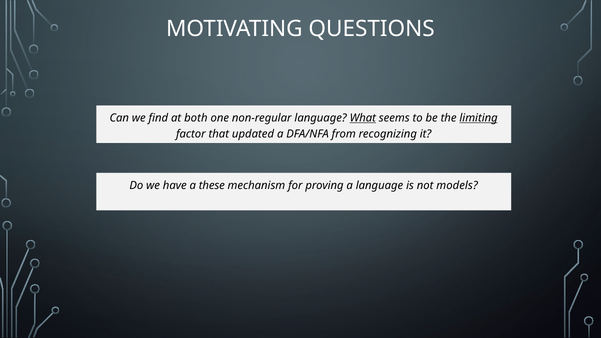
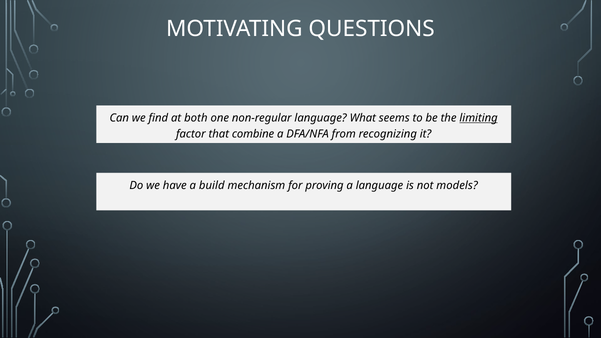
What underline: present -> none (363, 118)
updated: updated -> combine (253, 134)
these: these -> build (212, 185)
